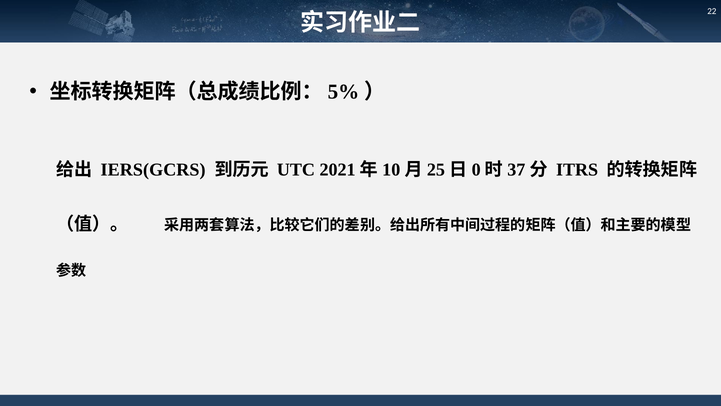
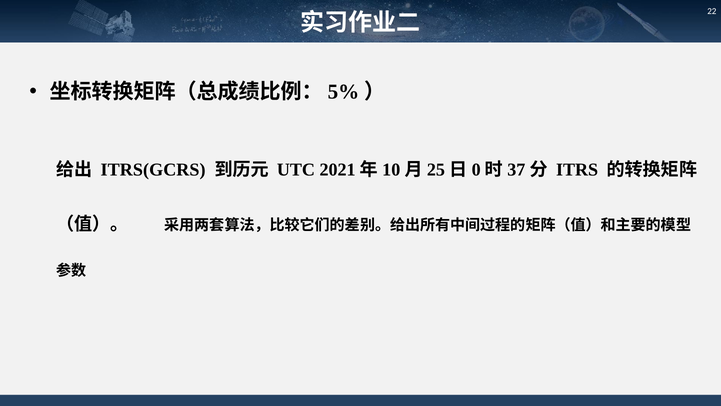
IERS(GCRS: IERS(GCRS -> ITRS(GCRS (153, 170)
